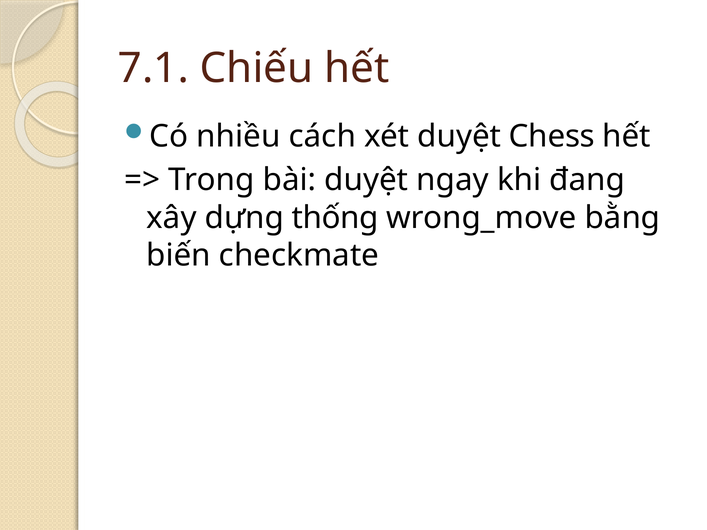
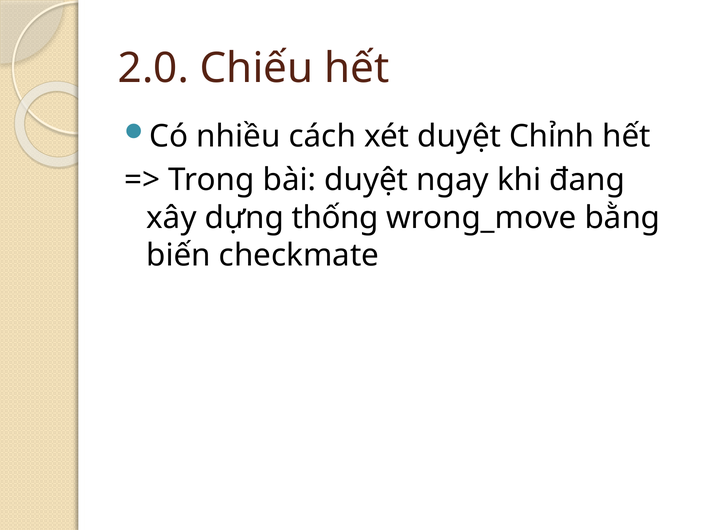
7.1: 7.1 -> 2.0 (153, 68)
Chess: Chess -> Chỉnh (552, 136)
